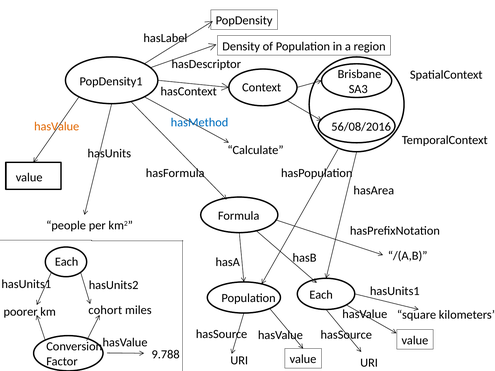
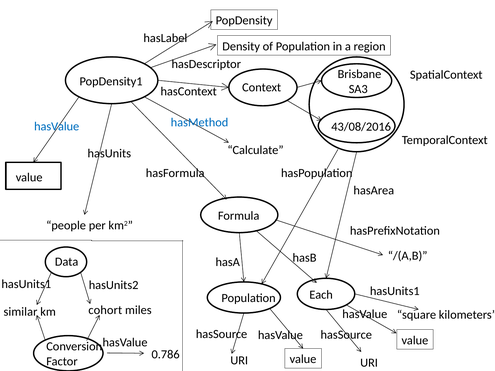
hasValue colour: orange -> blue (57, 127)
56/08/2016: 56/08/2016 -> 43/08/2016 (361, 127)
Each: Each -> Data (67, 262)
poorer: poorer -> similar (20, 312)
9.788: 9.788 -> 0.786 (166, 355)
